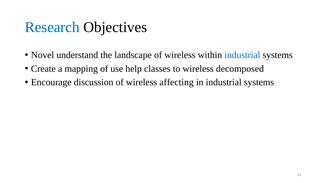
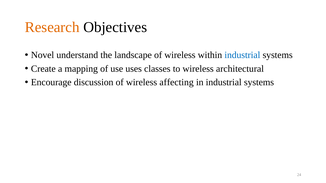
Research colour: blue -> orange (52, 27)
help: help -> uses (134, 69)
decomposed: decomposed -> architectural (240, 69)
